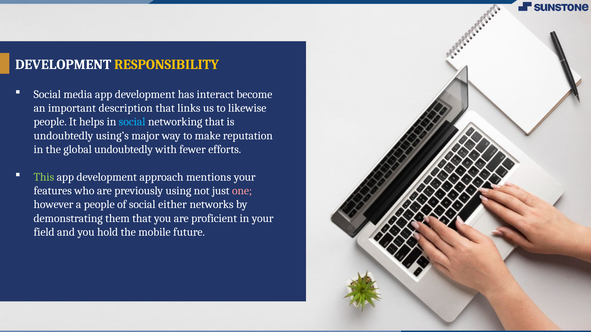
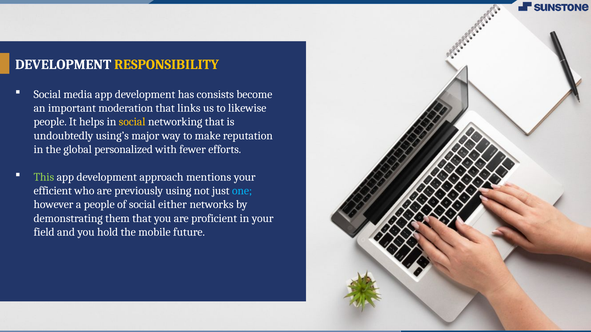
interact: interact -> consists (215, 94)
description: description -> moderation (126, 108)
social colour: light blue -> yellow (132, 122)
global undoubtedly: undoubtedly -> personalized (124, 150)
features: features -> efficient (53, 191)
one colour: pink -> light blue (242, 191)
